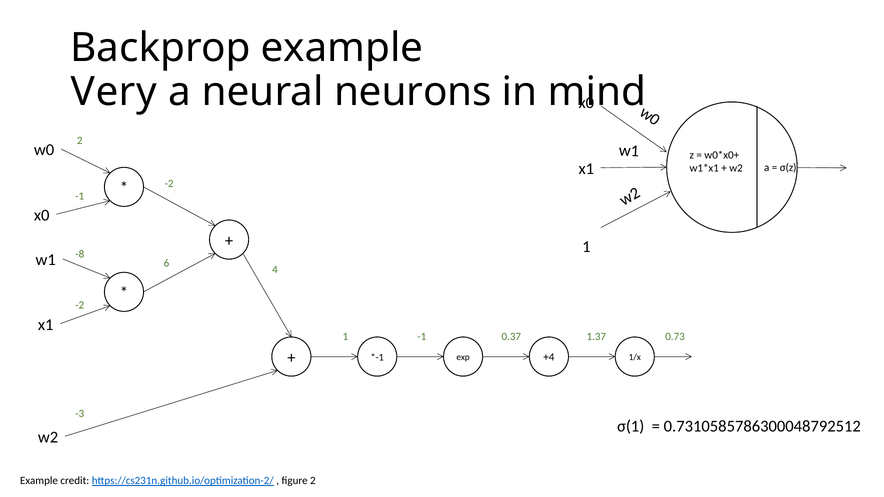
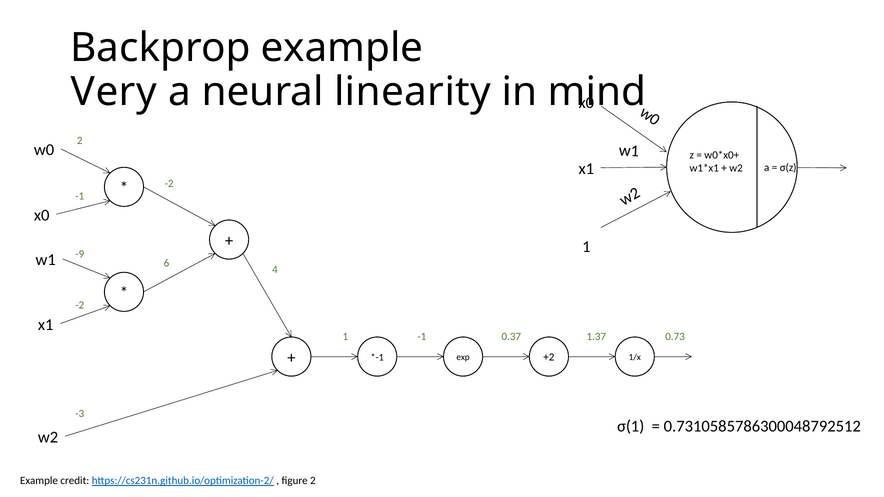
neurons: neurons -> linearity (413, 92)
-8: -8 -> -9 (80, 254)
+4: +4 -> +2 (549, 357)
